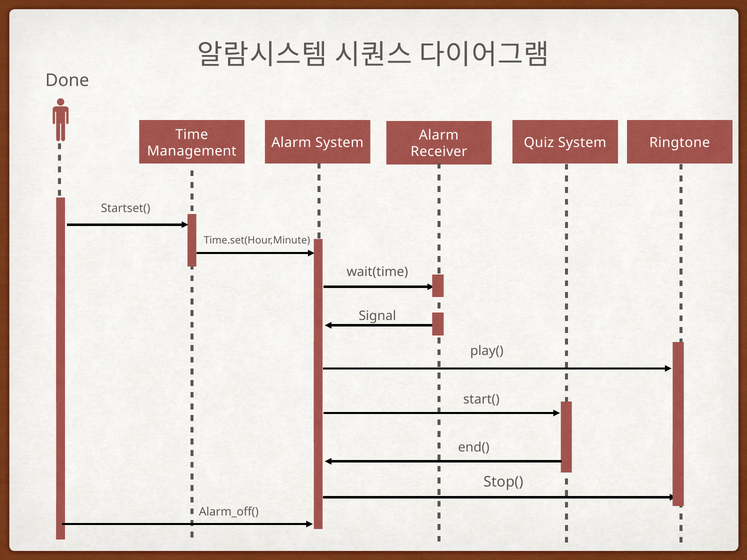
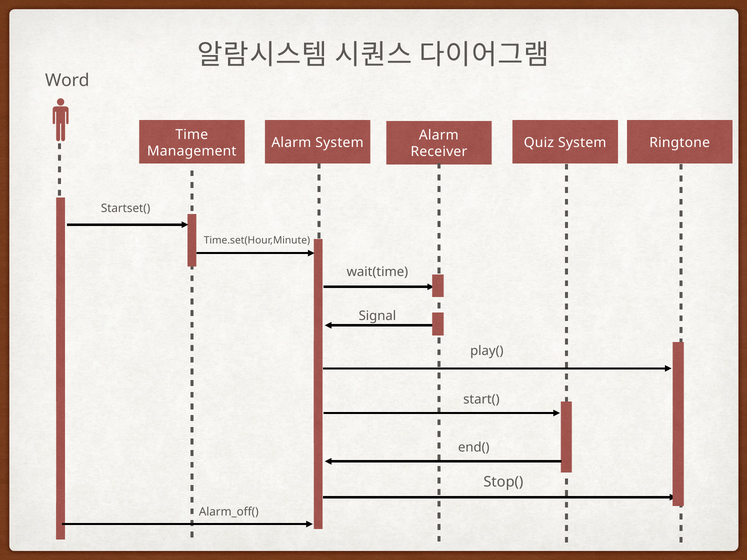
Done: Done -> Word (67, 81)
